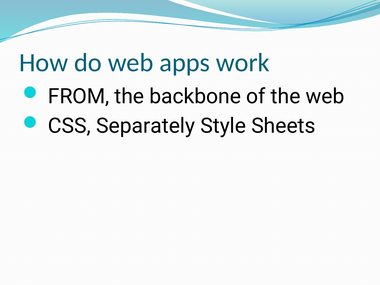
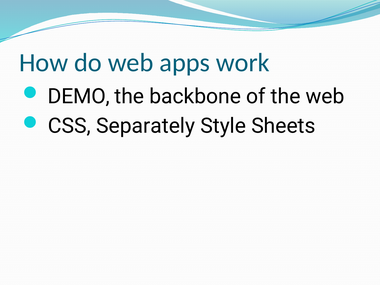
FROM: FROM -> DEMO (79, 96)
